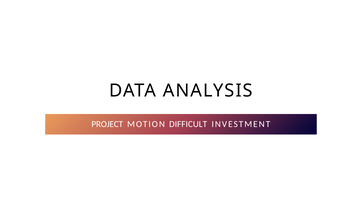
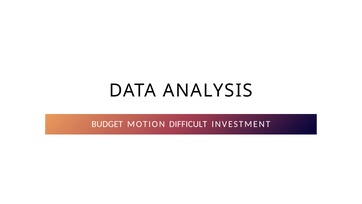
PROJECT: PROJECT -> BUDGET (107, 124)
